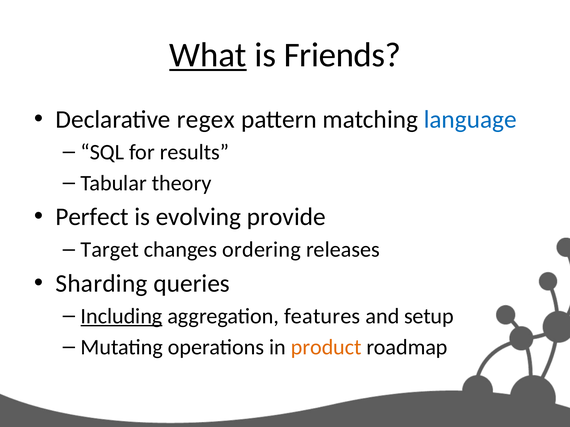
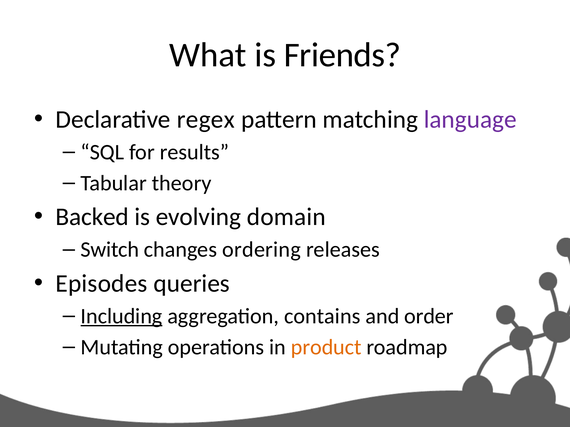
What underline: present -> none (208, 55)
language colour: blue -> purple (470, 120)
Perfect: Perfect -> Backed (92, 217)
provide: provide -> domain (286, 217)
Target: Target -> Switch (110, 250)
Sharding: Sharding -> Episodes (102, 284)
features: features -> contains (322, 316)
setup: setup -> order (429, 316)
